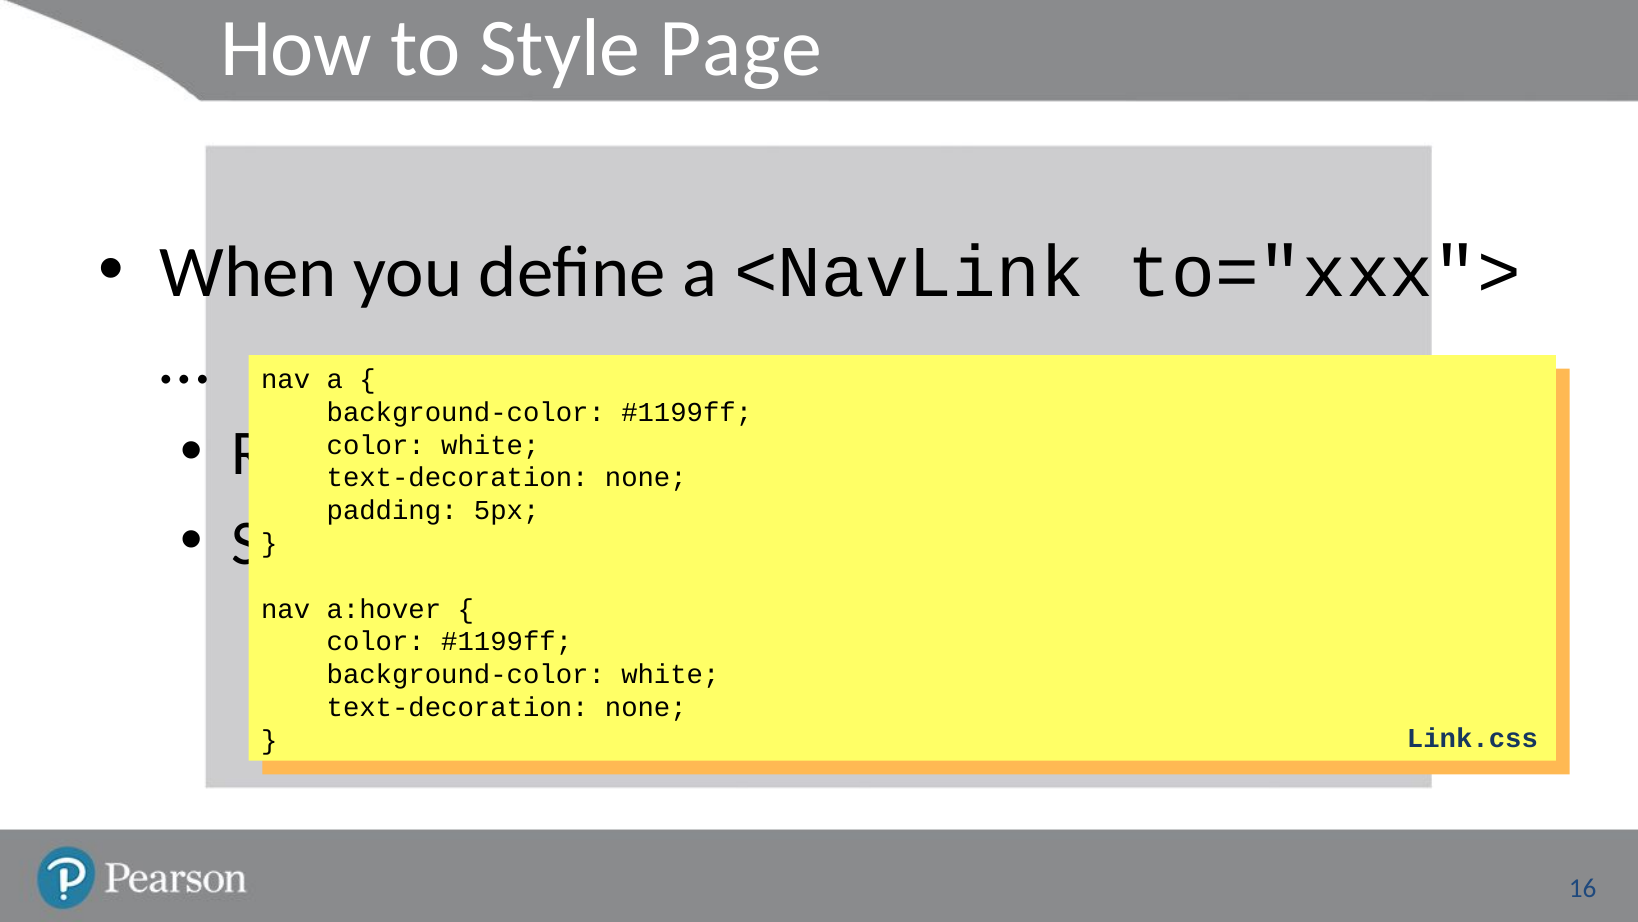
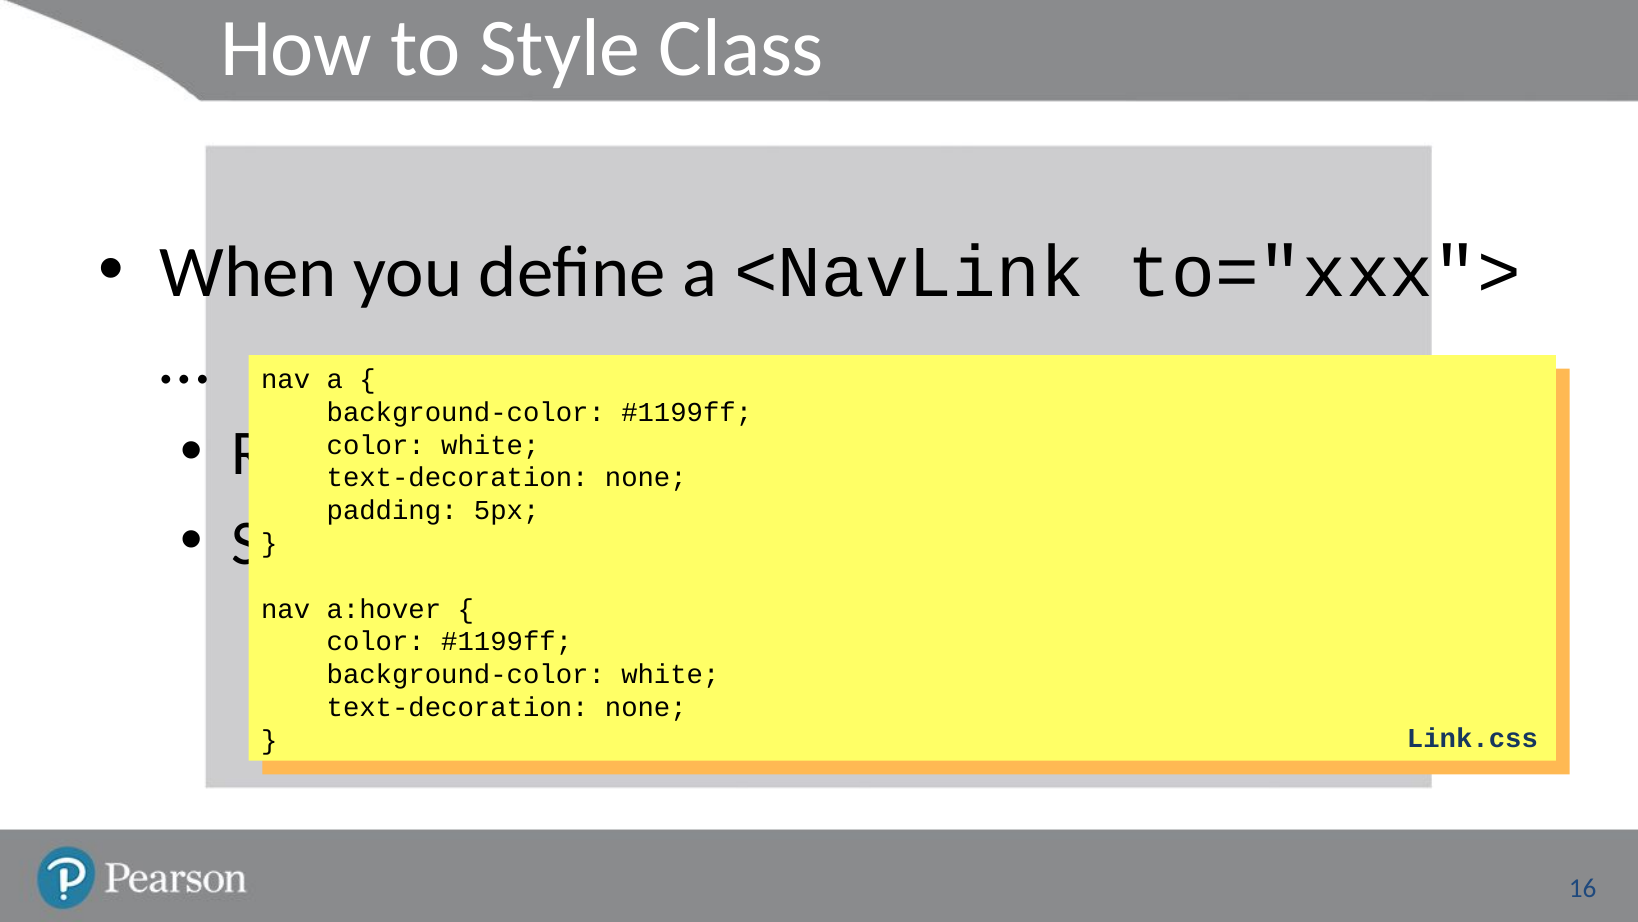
Page: Page -> Class (741, 49)
